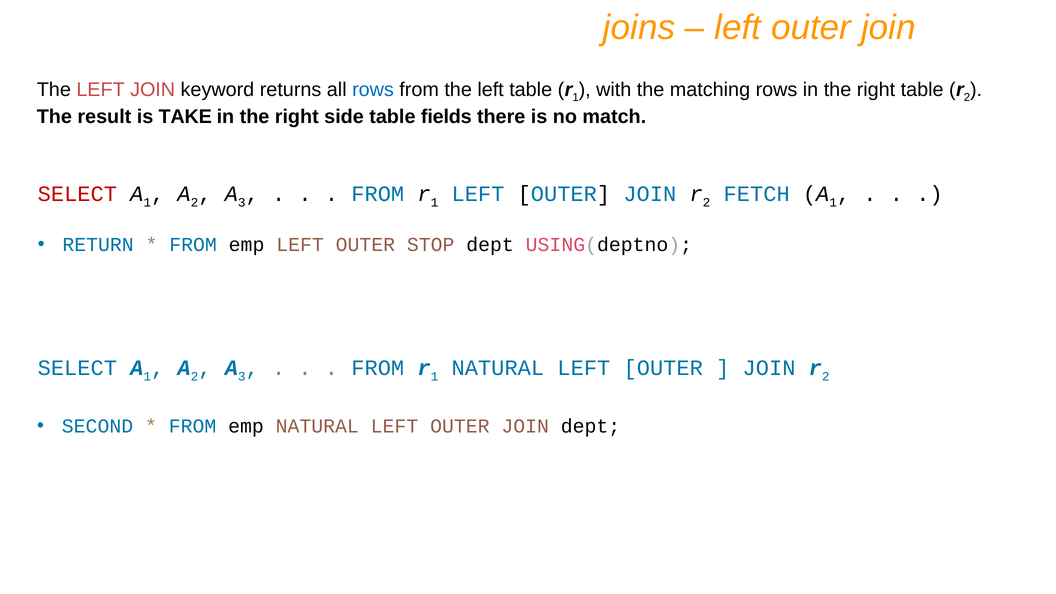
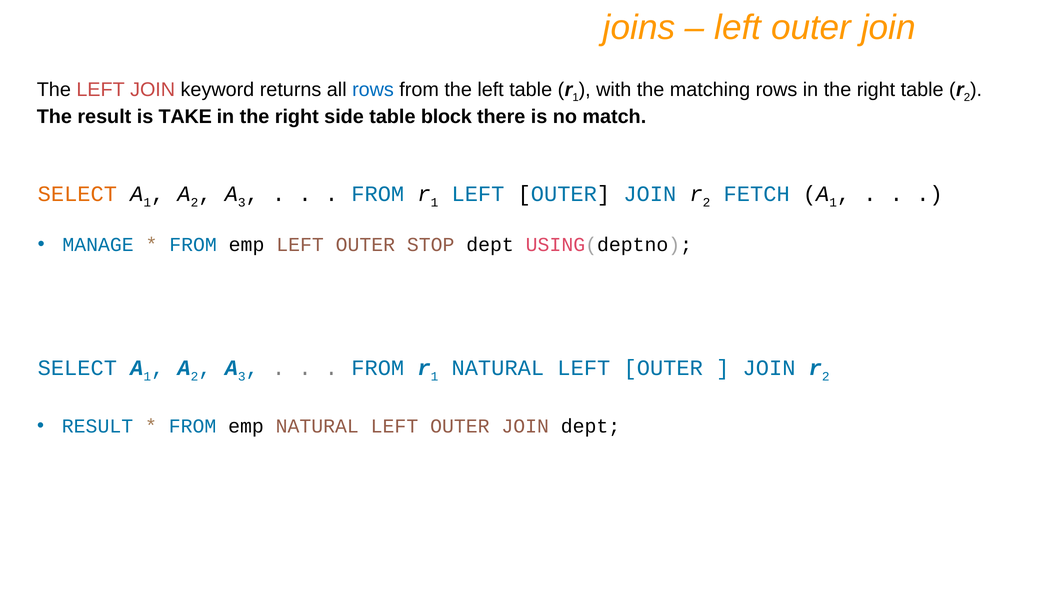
fields: fields -> block (446, 117)
SELECT colour: red -> orange (77, 194)
RETURN: RETURN -> MANAGE (98, 245)
SECOND: SECOND -> RESULT (98, 426)
